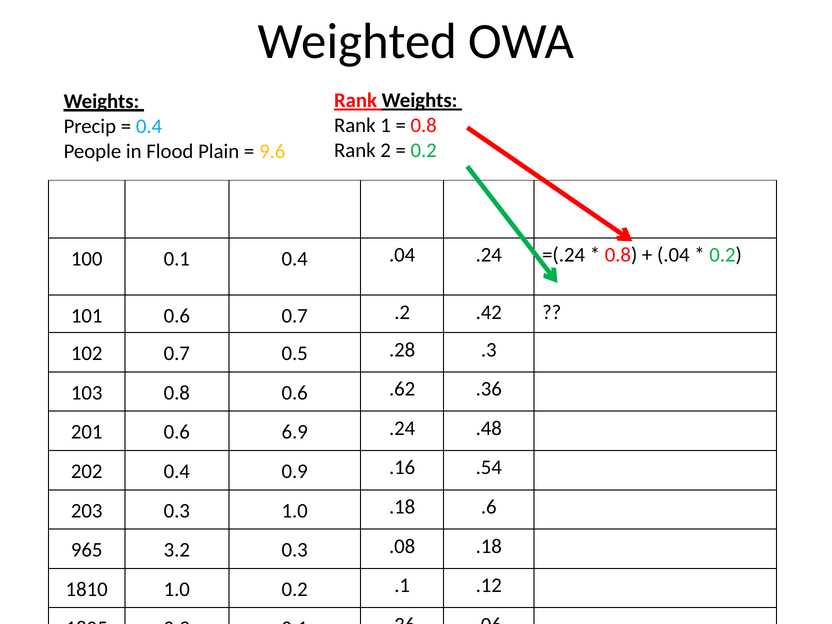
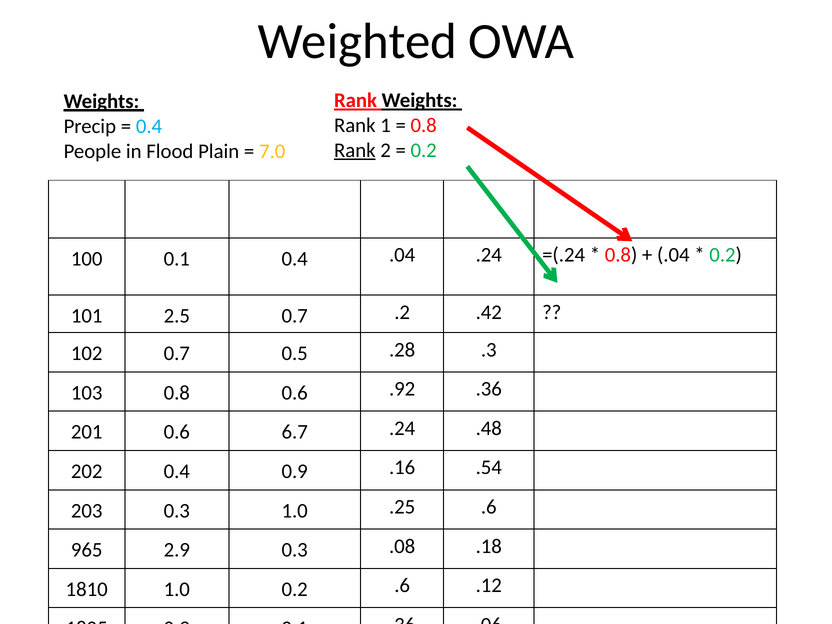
Rank underline: none -> present (355, 150)
9.6: 9.6 -> 7.0 (272, 151)
101 0.6: 0.6 -> 2.5 (177, 316)
.62: .62 -> .92 (402, 389)
6.9: 6.9 -> 6.7 (295, 432)
1.0 .18: .18 -> .25 (402, 507)
3.2: 3.2 -> 2.9 (177, 550)
0.2 .1: .1 -> .6 (402, 585)
